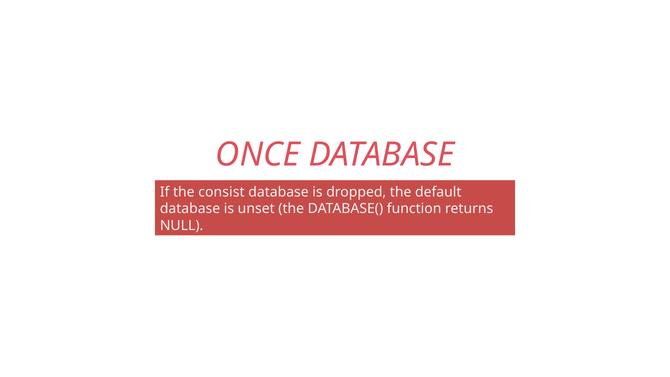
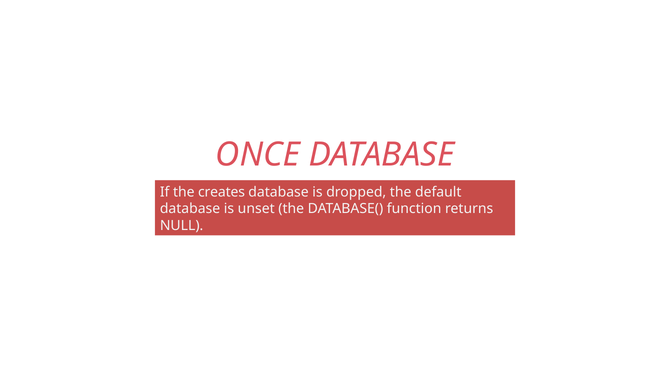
consist: consist -> creates (222, 192)
